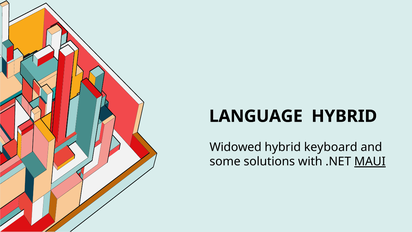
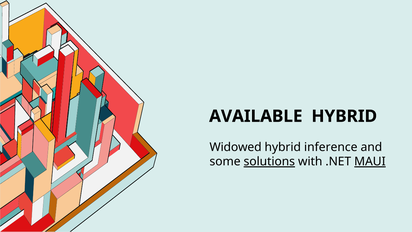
LANGUAGE: LANGUAGE -> AVAILABLE (256, 116)
keyboard: keyboard -> inference (331, 147)
solutions underline: none -> present (269, 162)
